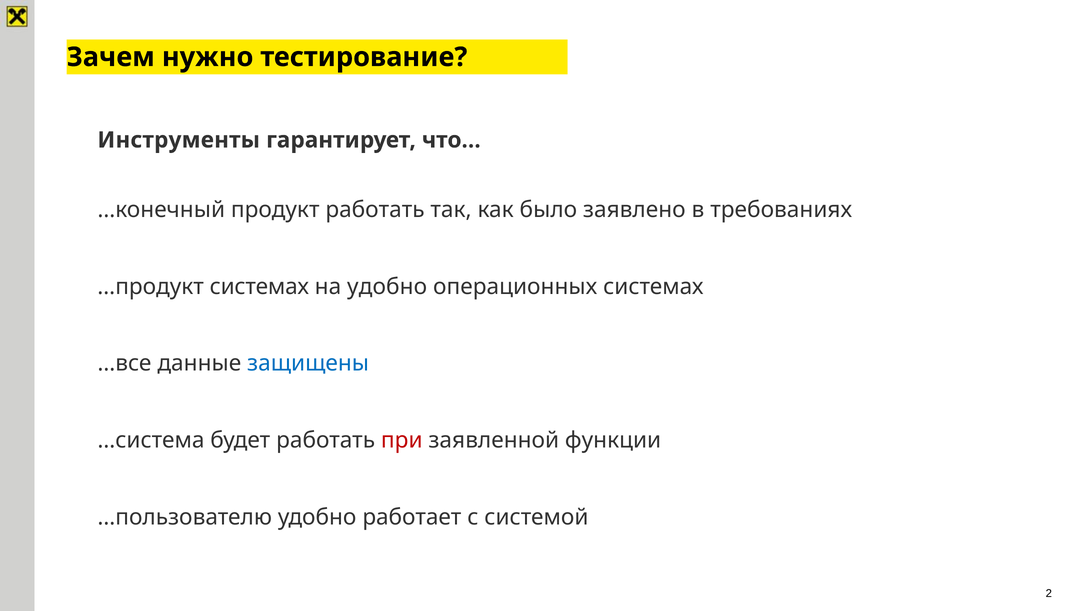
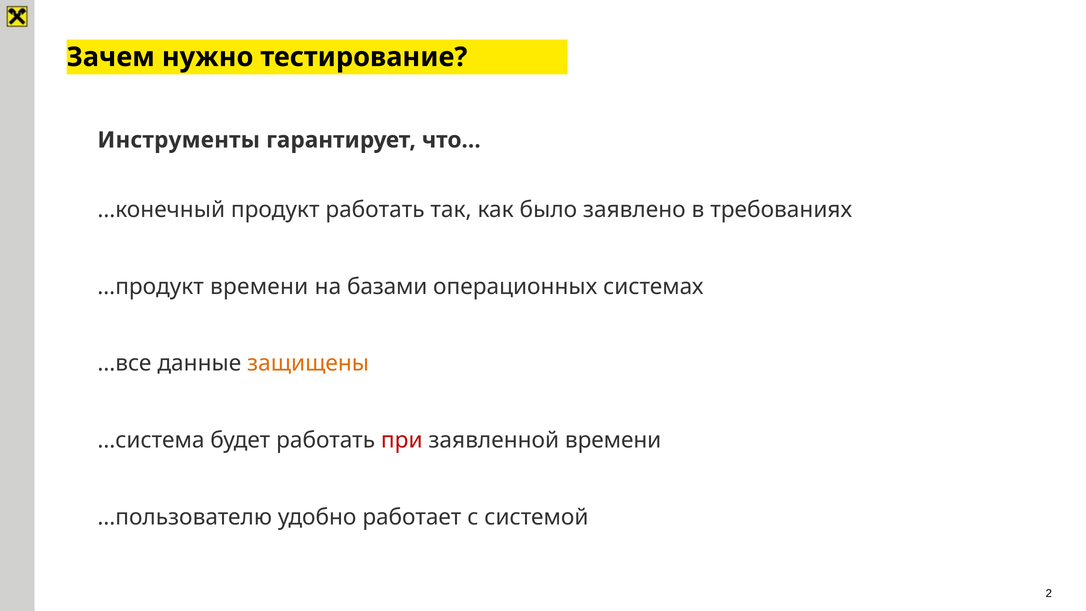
…продукт системах: системах -> времени (259, 287)
на удобно: удобно -> базами (387, 287)
защищены colour: blue -> orange (308, 363)
заявленной функции: функции -> времени (613, 440)
